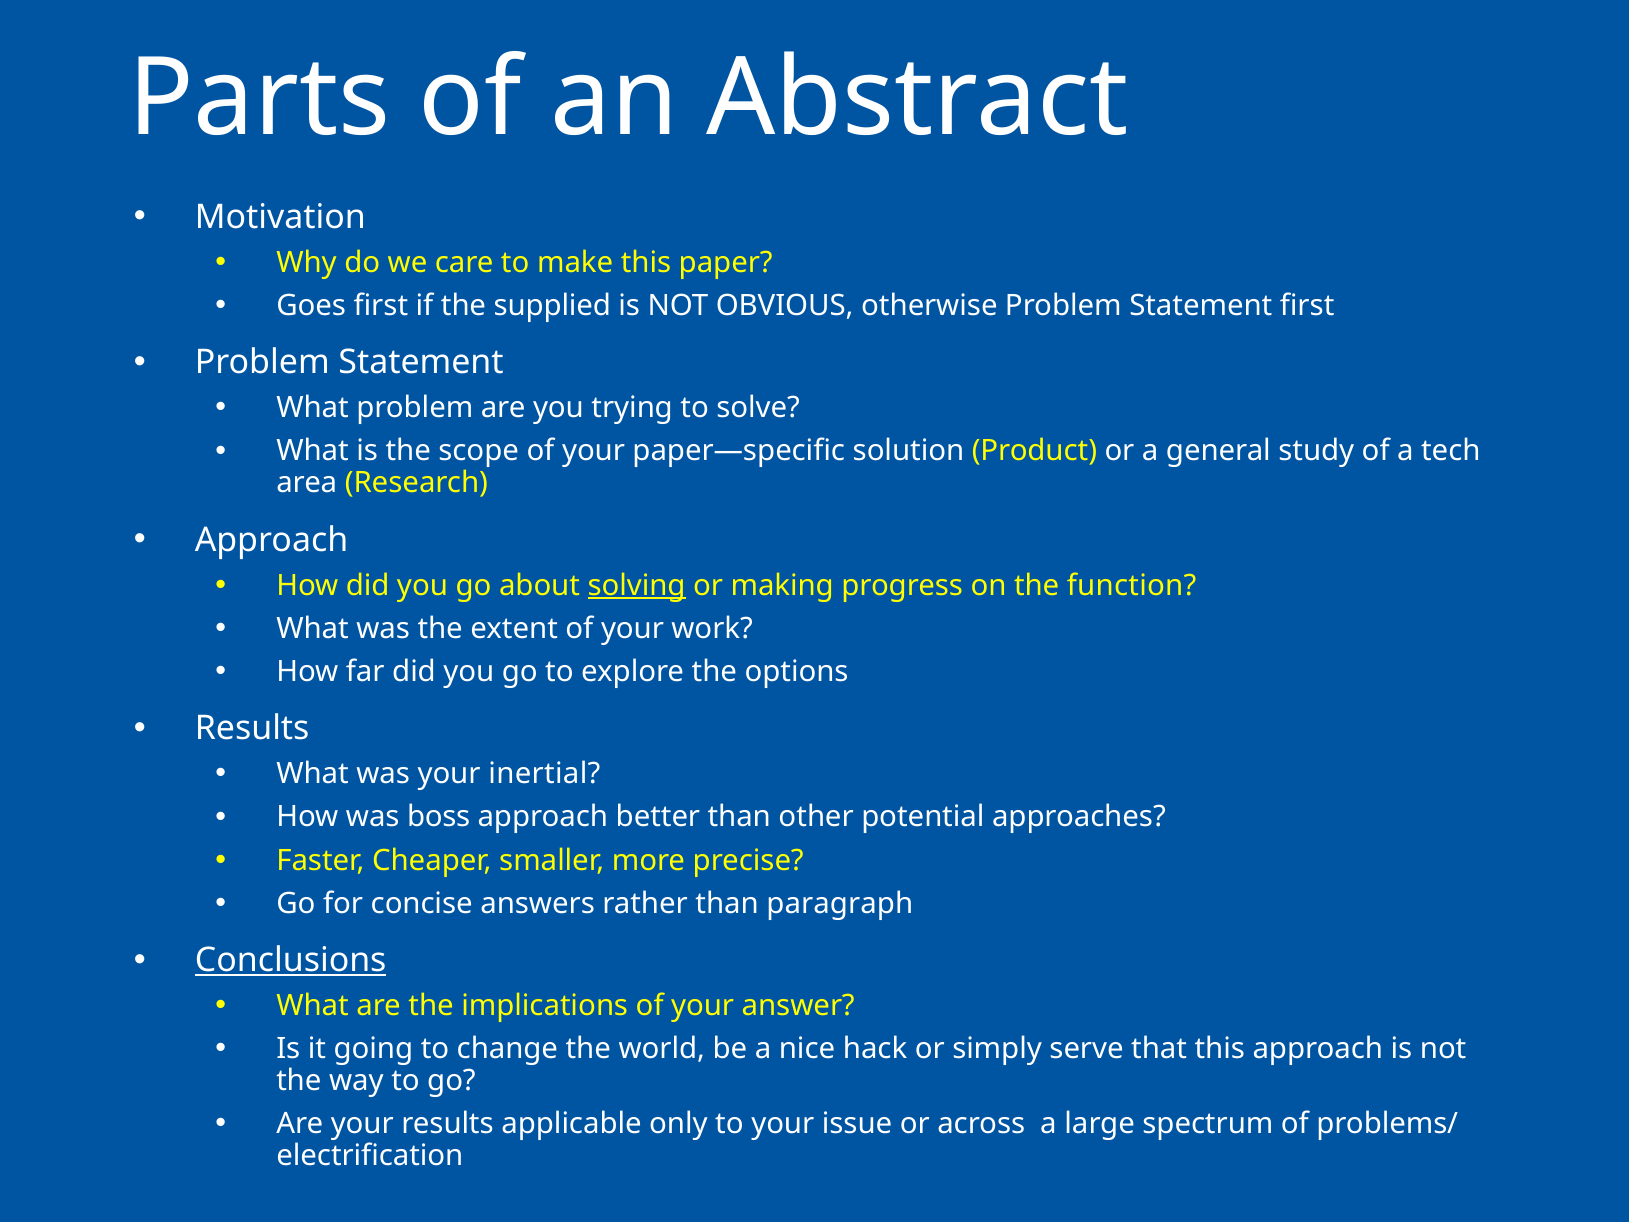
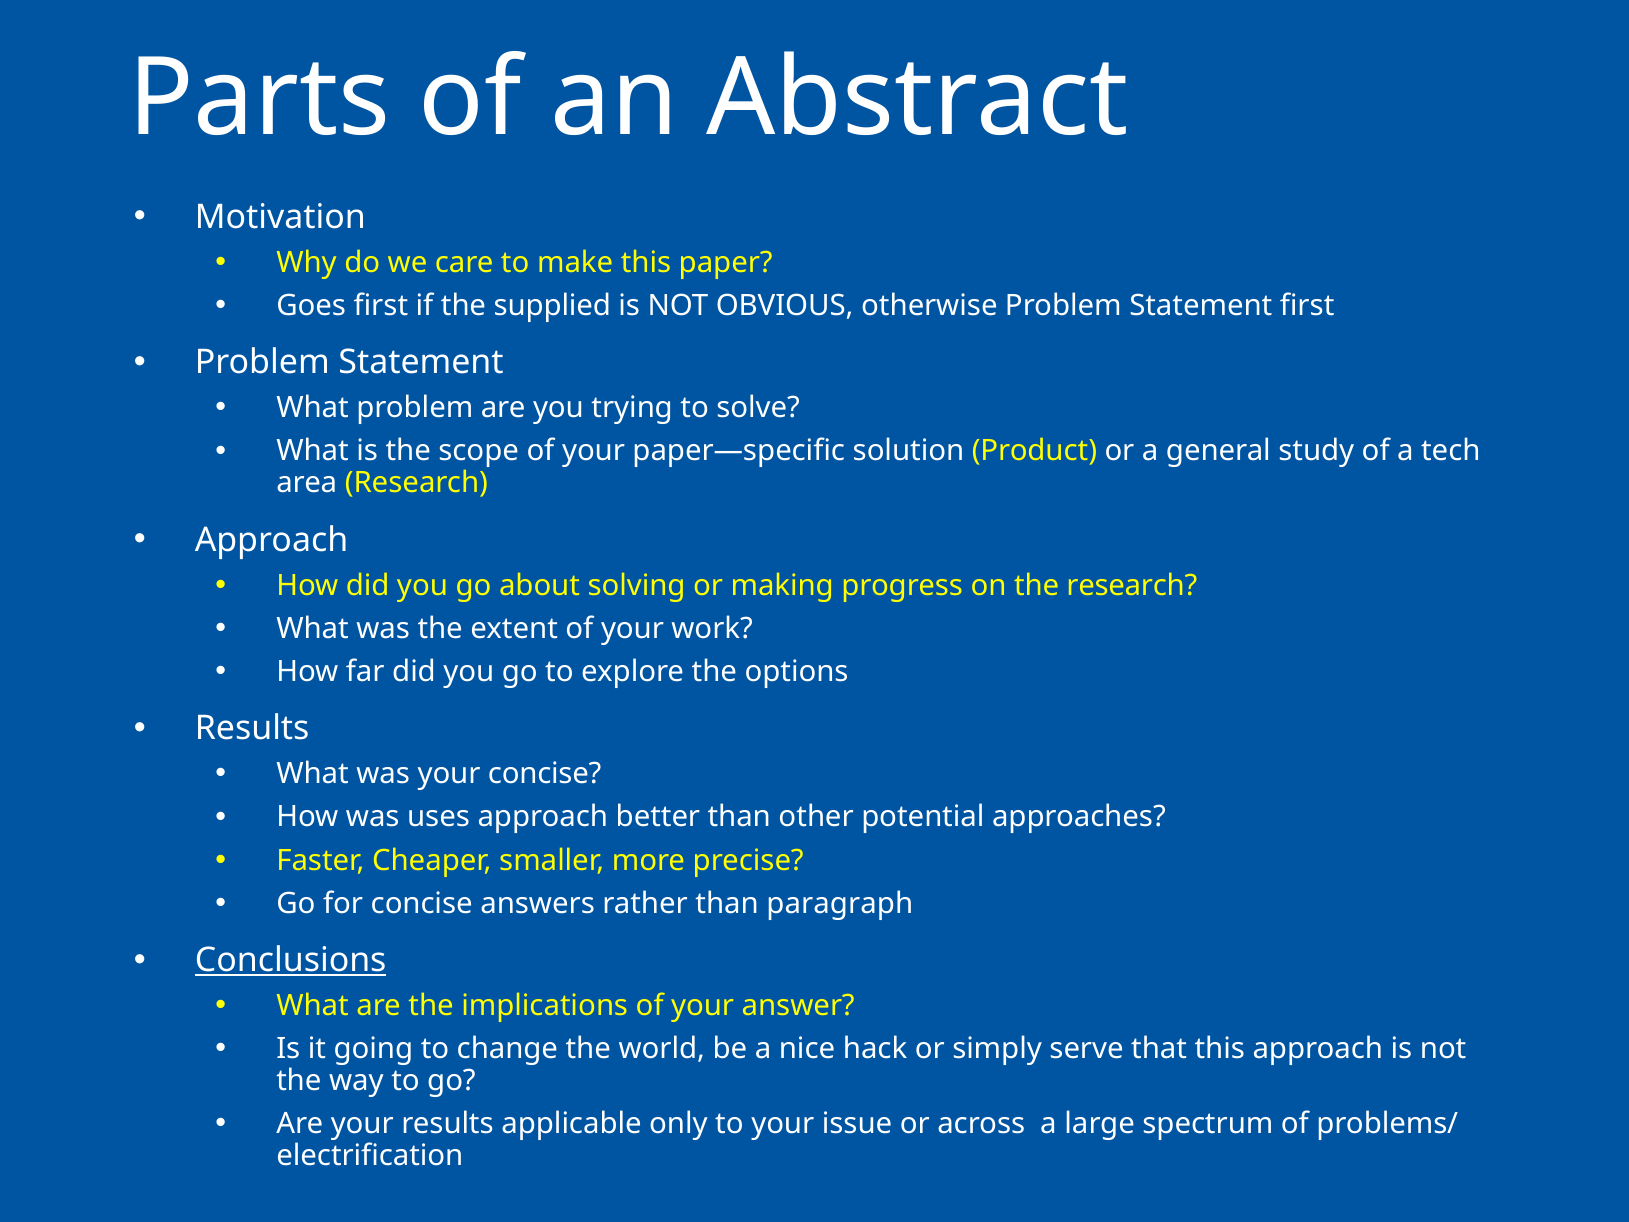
solving underline: present -> none (637, 585)
the function: function -> research (1132, 585)
your inertial: inertial -> concise (545, 774)
boss: boss -> uses (439, 817)
